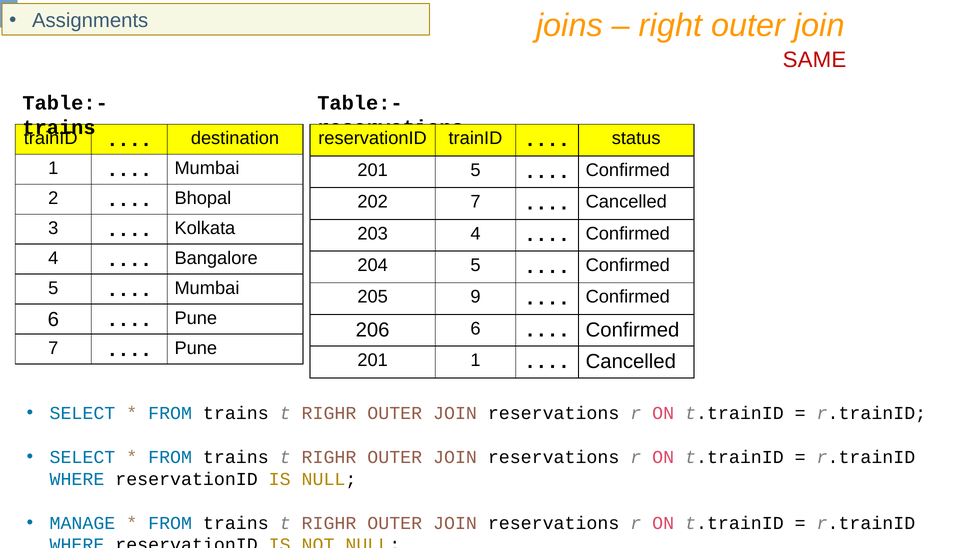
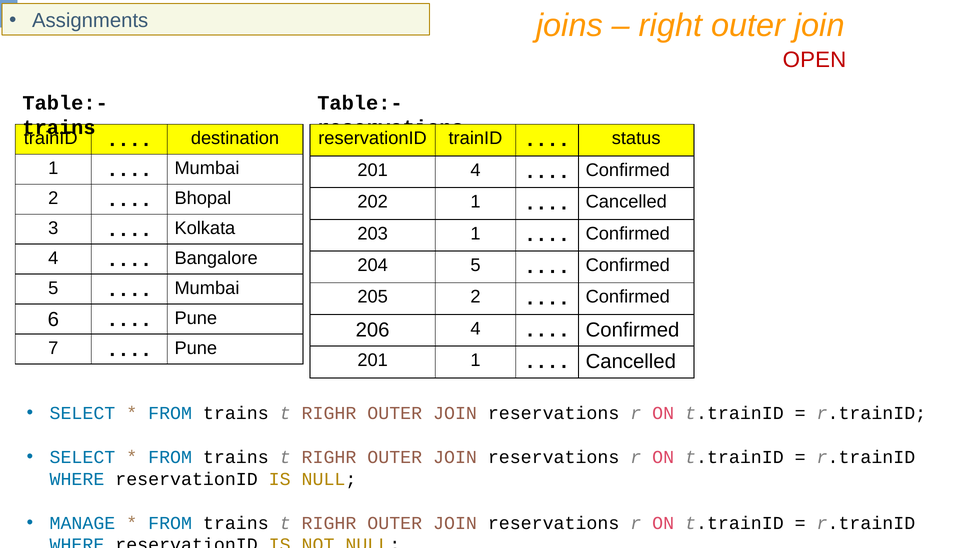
SAME: SAME -> OPEN (815, 60)
201 5: 5 -> 4 (475, 170)
202 7: 7 -> 1 (475, 202)
203 4: 4 -> 1 (475, 234)
205 9: 9 -> 2 (475, 297)
206 6: 6 -> 4 (475, 329)
